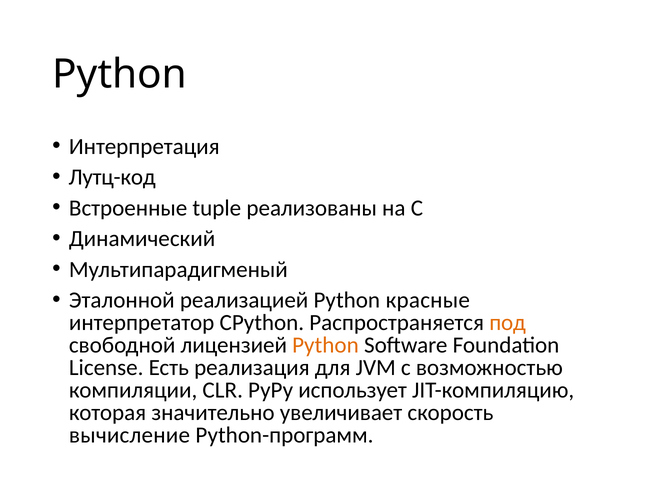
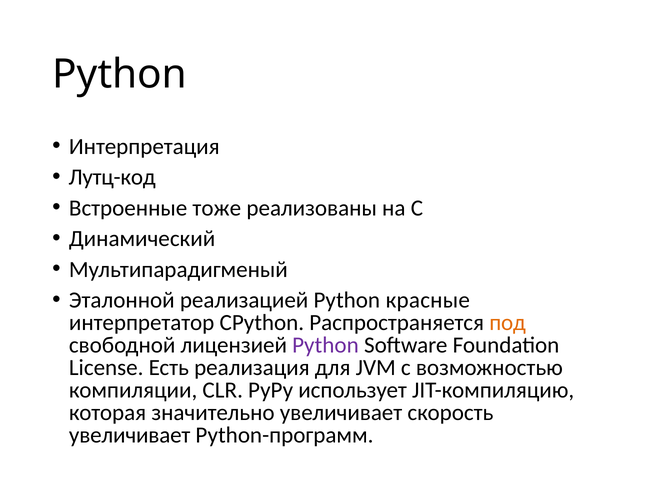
tuple: tuple -> тоже (217, 208)
Python colour: orange -> purple (325, 345)
вычисление: вычисление -> увеличивает (130, 435)
